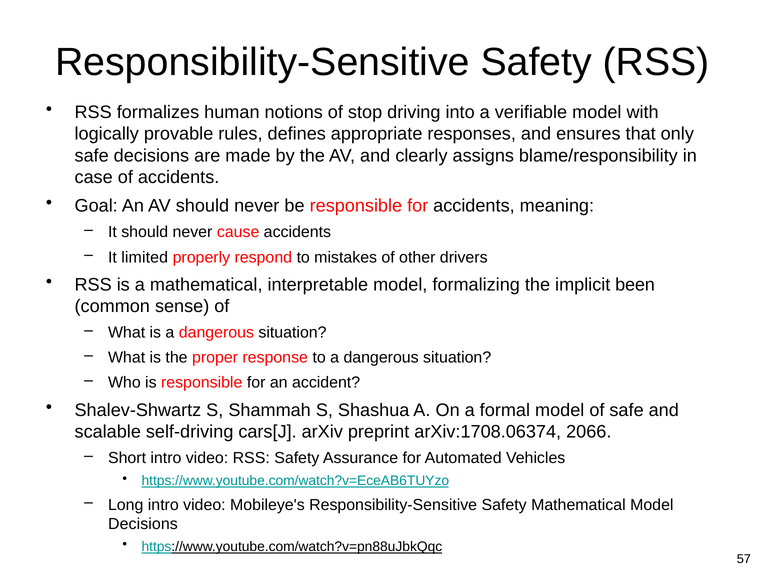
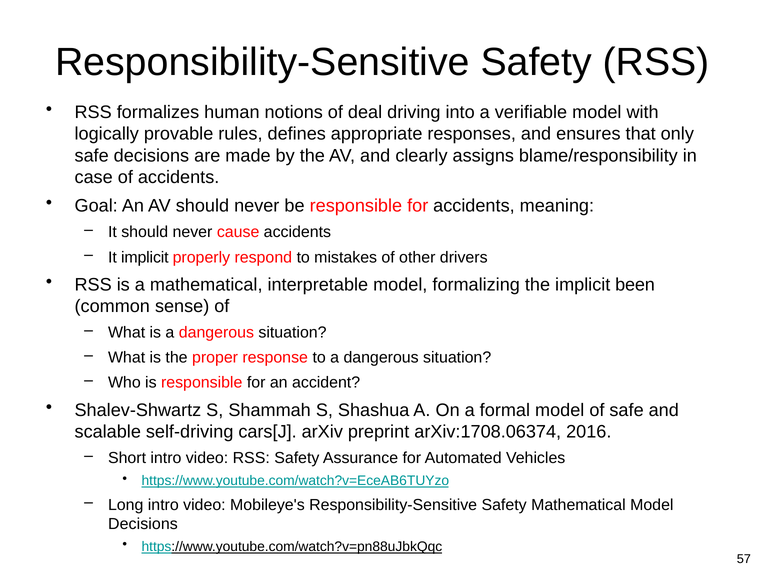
stop: stop -> deal (365, 112)
It limited: limited -> implicit (145, 257)
2066: 2066 -> 2016 (589, 432)
